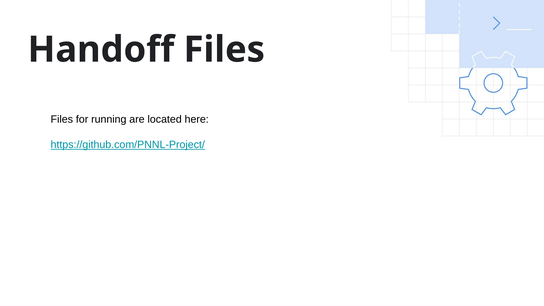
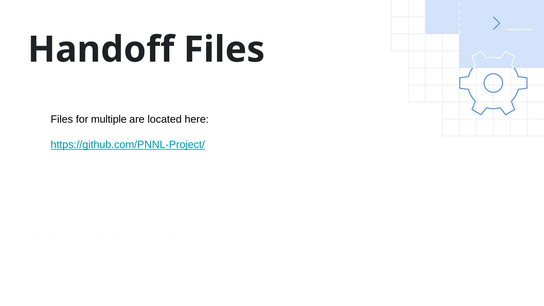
running: running -> multiple (109, 119)
